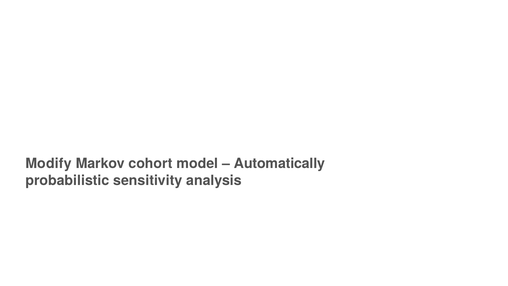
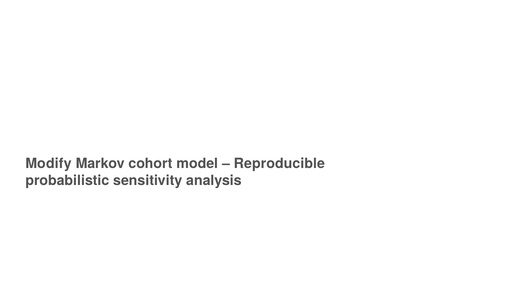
Automatically: Automatically -> Reproducible (279, 163)
